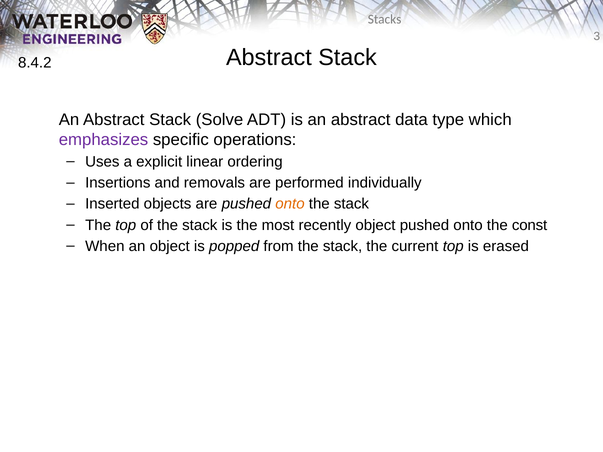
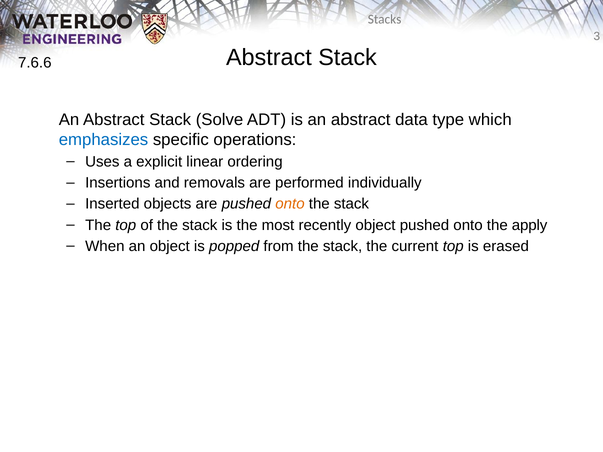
8.4.2: 8.4.2 -> 7.6.6 (35, 63)
emphasizes colour: purple -> blue (104, 140)
const: const -> apply (530, 225)
